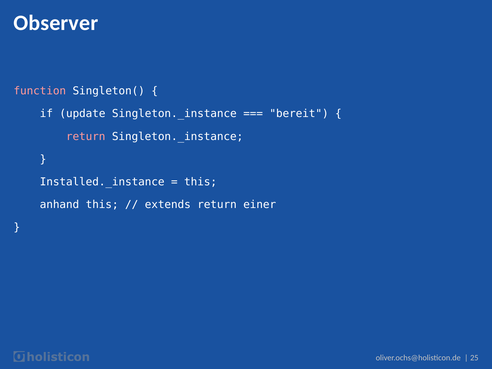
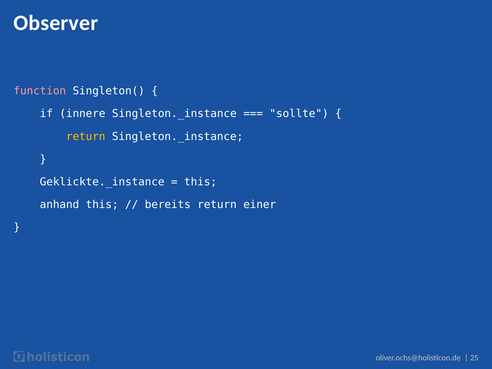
update: update -> innere (82, 114)
bereit: bereit -> sollte (299, 114)
return colour: pink -> yellow (86, 136)
Installed._instance: Installed._instance -> Geklickte._instance (102, 182)
extends: extends -> bereits (168, 204)
